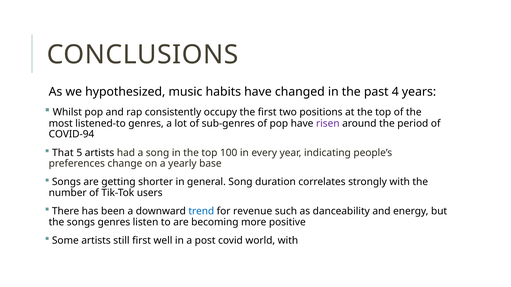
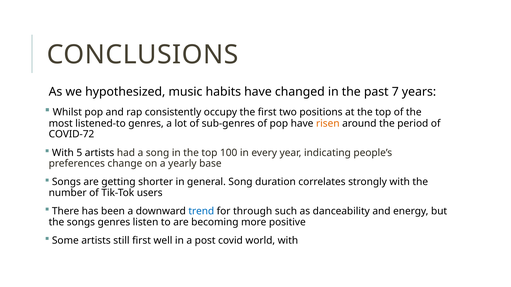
4: 4 -> 7 (395, 92)
risen colour: purple -> orange (328, 124)
COVID-94: COVID-94 -> COVID-72 (71, 135)
That: That -> With (63, 153)
revenue: revenue -> through (253, 212)
